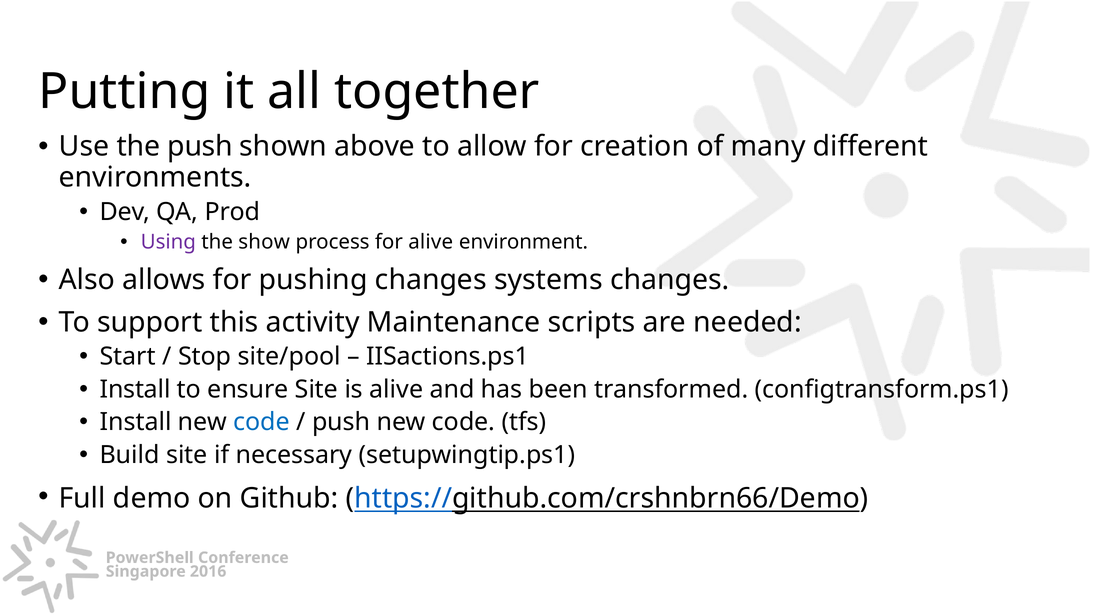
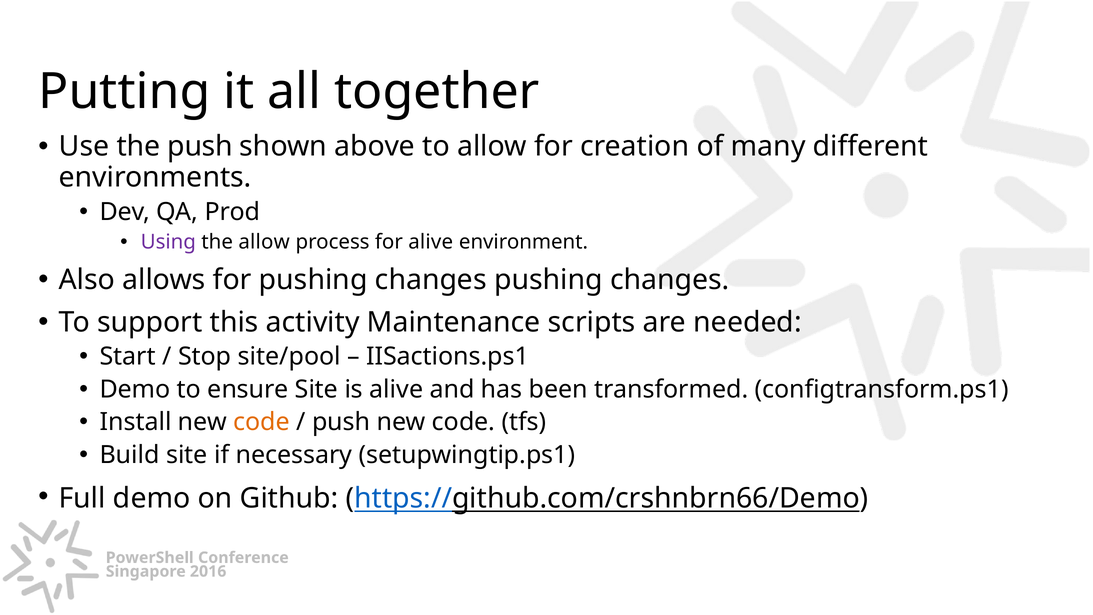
the show: show -> allow (264, 242)
changes systems: systems -> pushing (548, 280)
Install: Install -> Demo (135, 389)
code colour: blue -> orange (261, 422)
